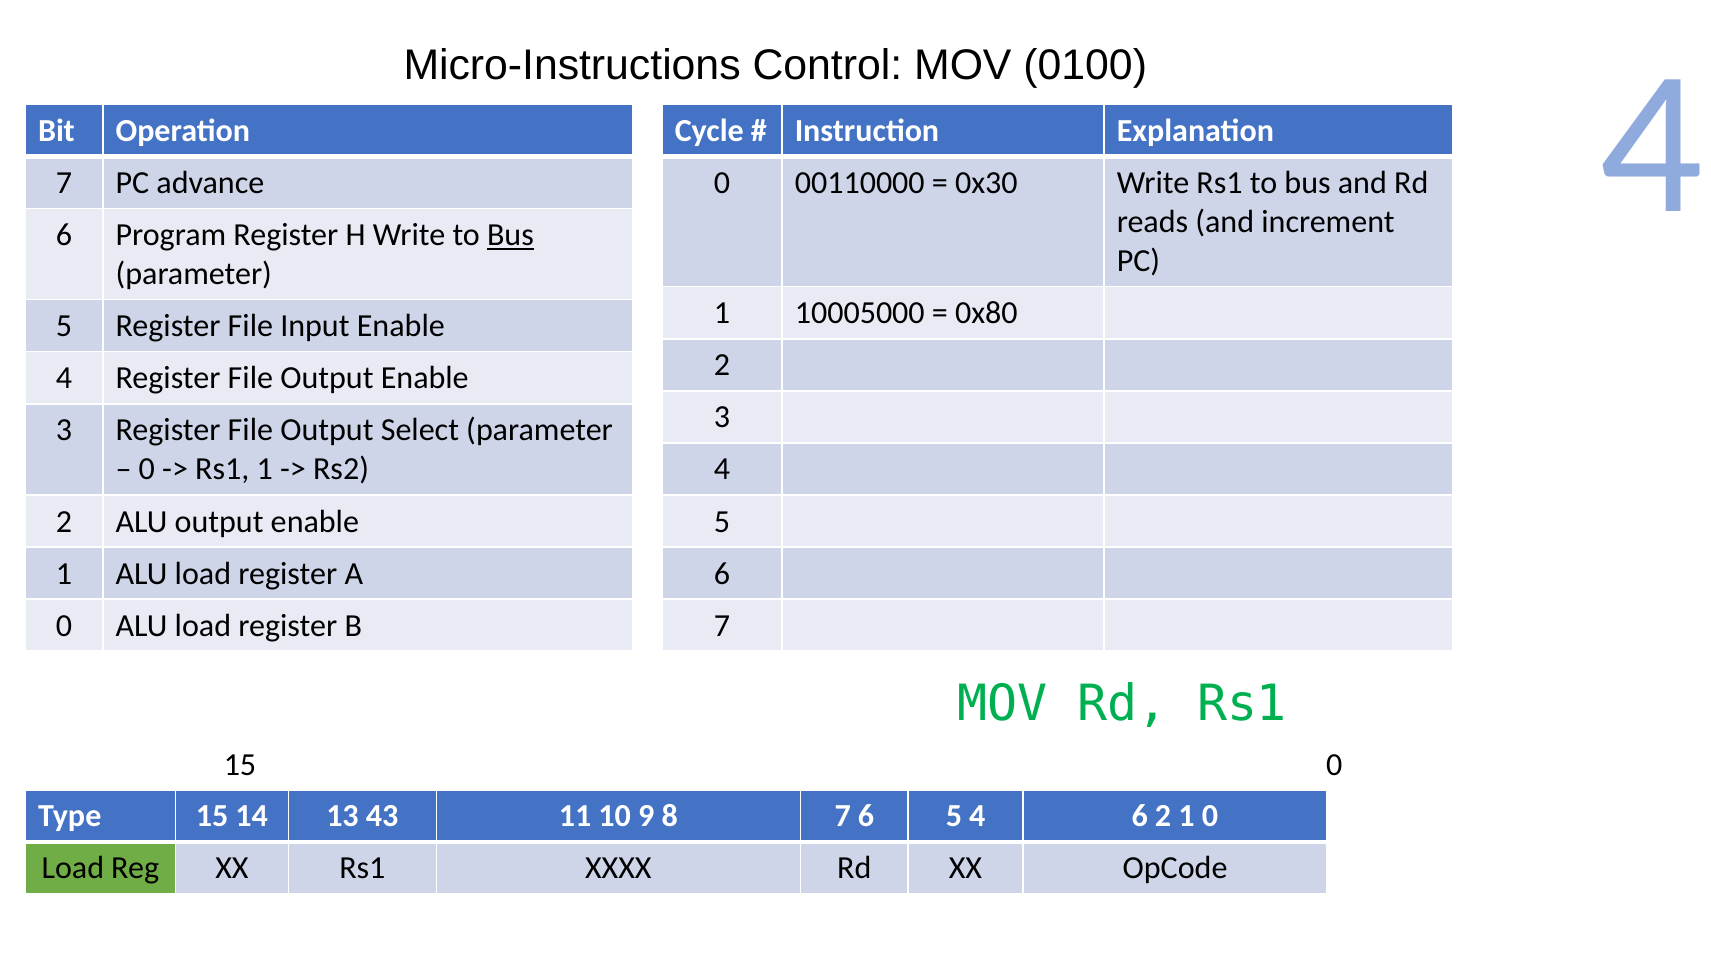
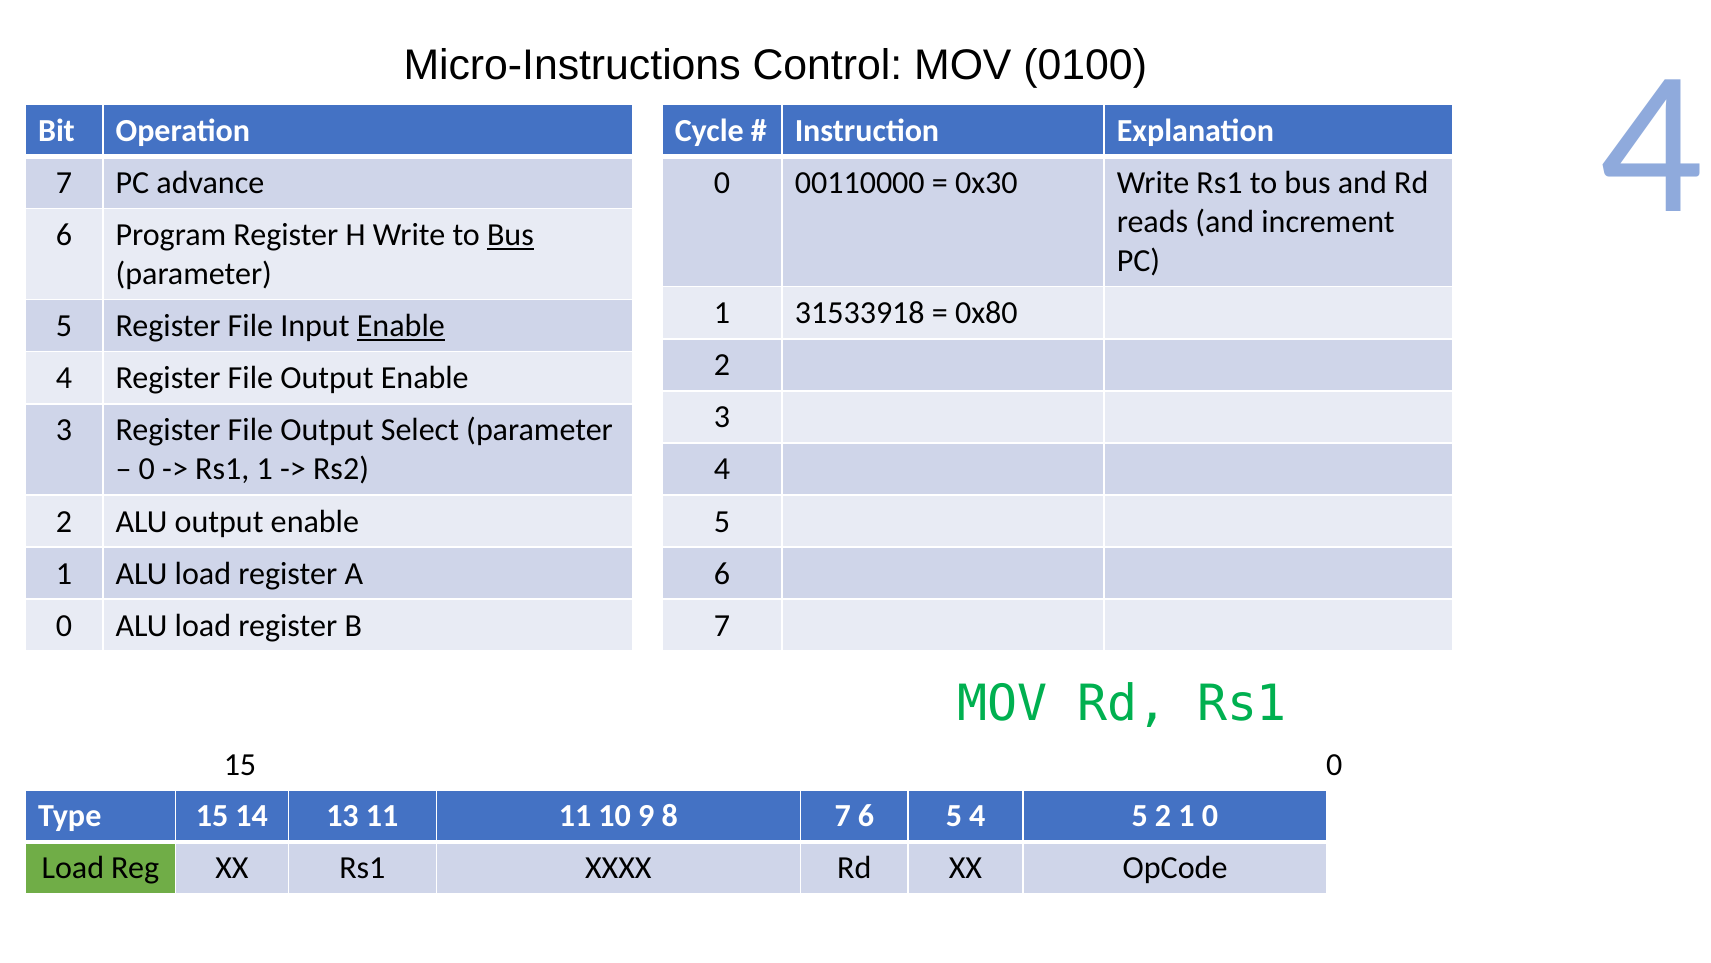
10005000: 10005000 -> 31533918 (860, 313)
Enable underline: none -> present (401, 326)
43: 43 -> 11 (382, 816)
5 4 6: 6 -> 5 (1140, 816)
